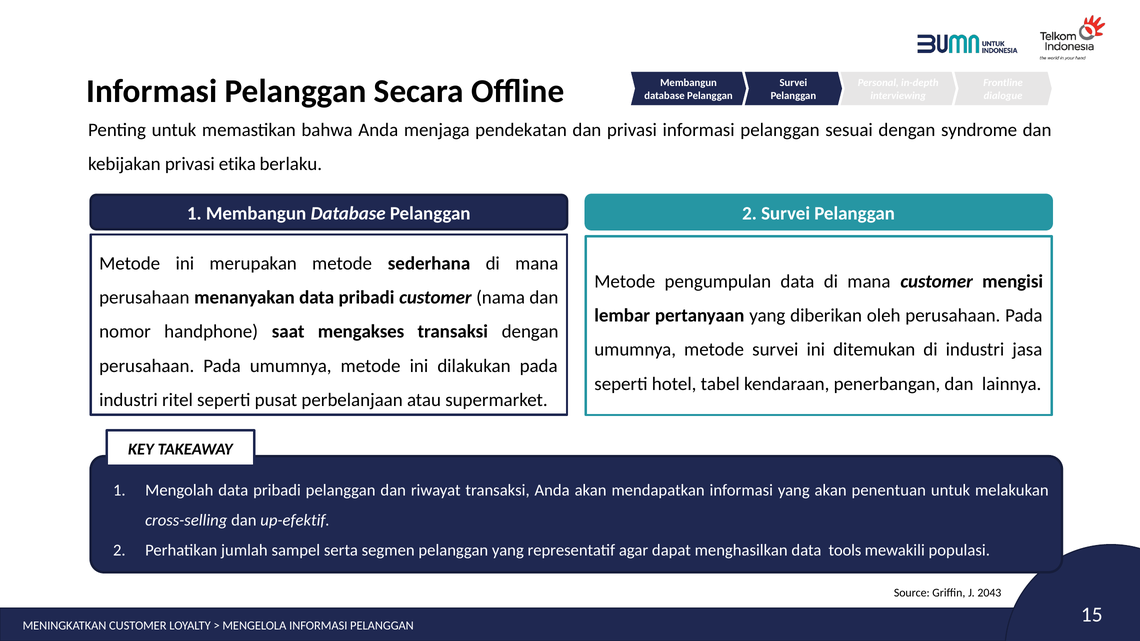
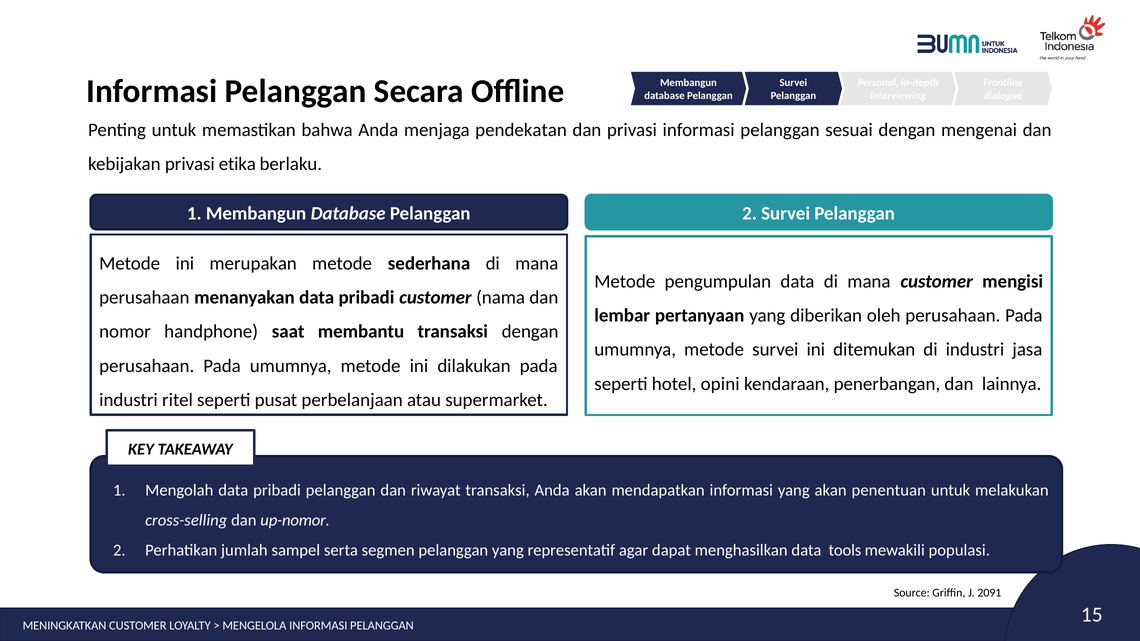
syndrome: syndrome -> mengenai (979, 130)
mengakses: mengakses -> membantu (361, 332)
tabel: tabel -> opini (720, 384)
up-efektif: up-efektif -> up-nomor (295, 521)
2043: 2043 -> 2091 (989, 593)
